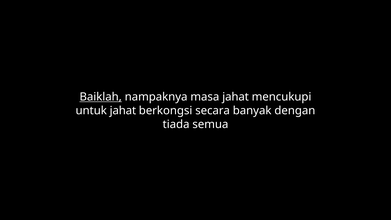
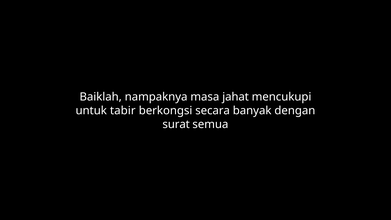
Baiklah underline: present -> none (101, 97)
untuk jahat: jahat -> tabir (123, 111)
tiada: tiada -> surat (176, 124)
